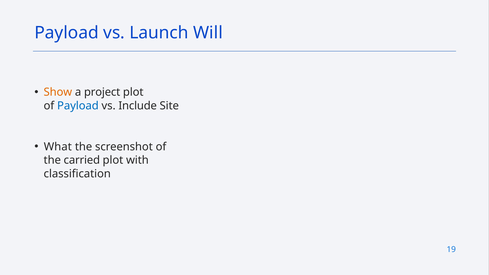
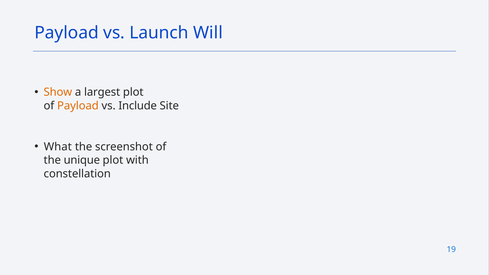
project: project -> largest (102, 92)
Payload colour: blue -> orange (78, 106)
carried: carried -> unique (82, 160)
classification: classification -> constellation (77, 174)
